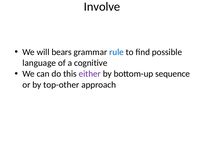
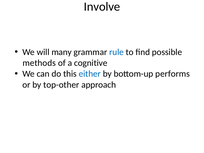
bears: bears -> many (62, 52)
language: language -> methods (39, 63)
either colour: purple -> blue (90, 74)
sequence: sequence -> performs (173, 74)
